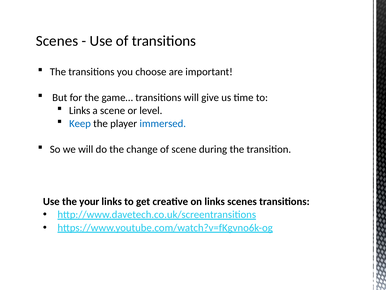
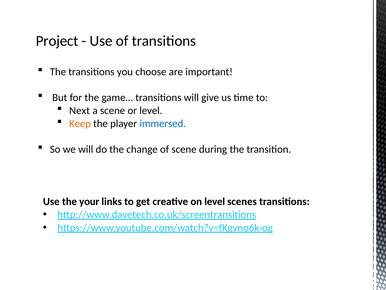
Scenes: Scenes -> Project (57, 41)
Links: Links -> Next (80, 110)
Keep colour: blue -> orange (80, 123)
on links: links -> level (215, 201)
